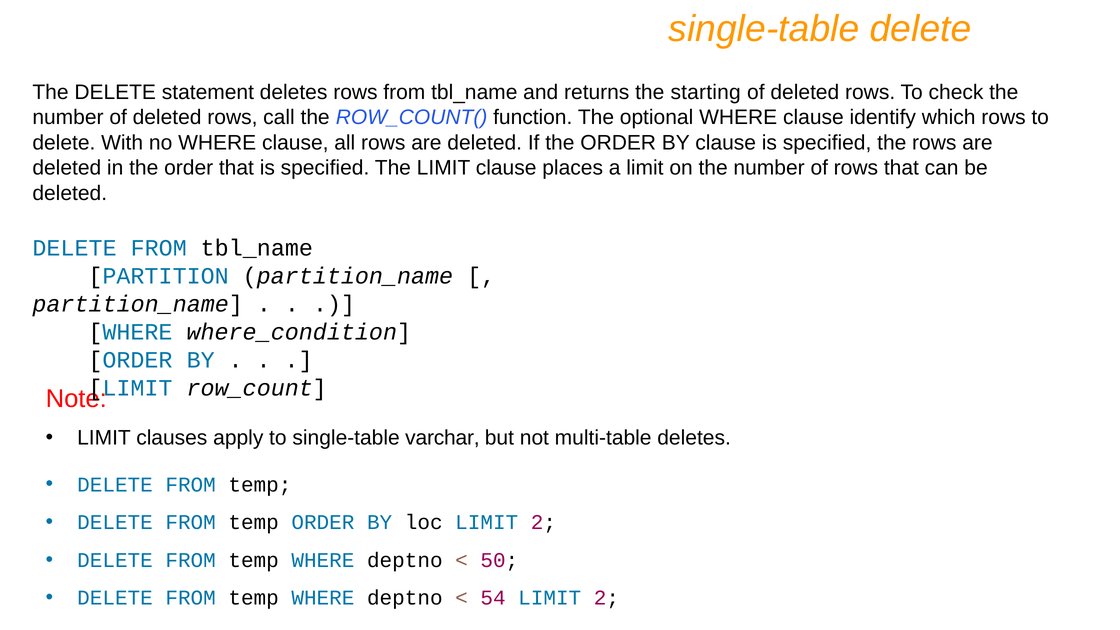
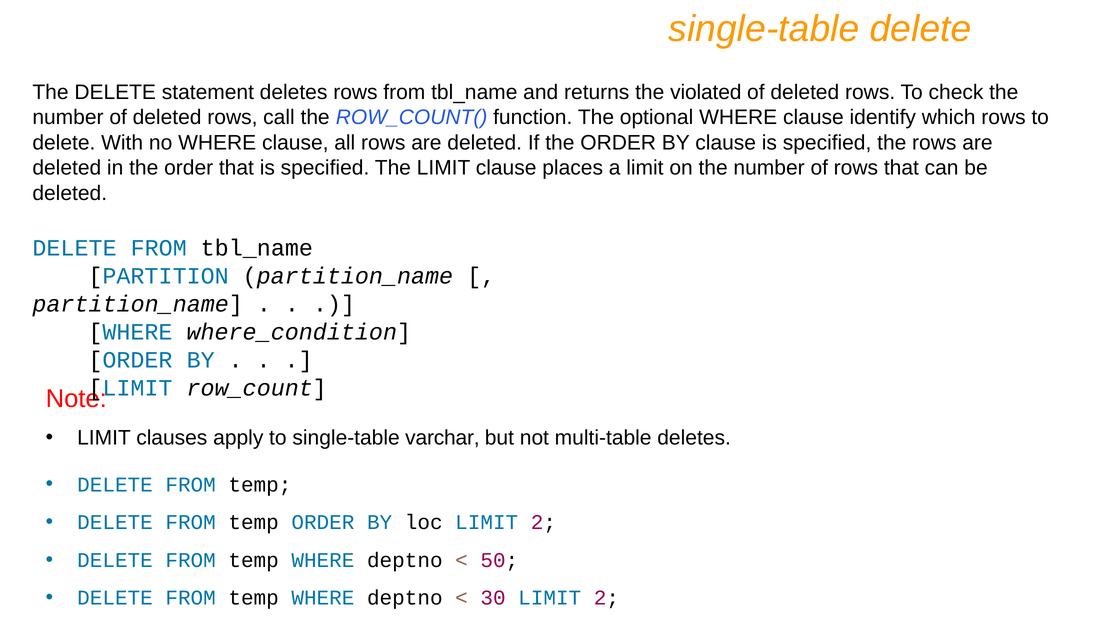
starting: starting -> violated (706, 92)
54: 54 -> 30 (493, 598)
